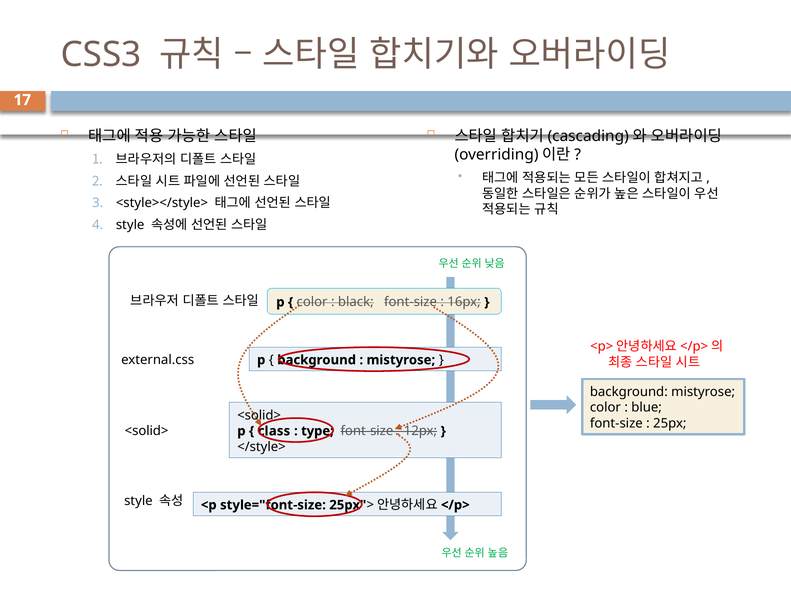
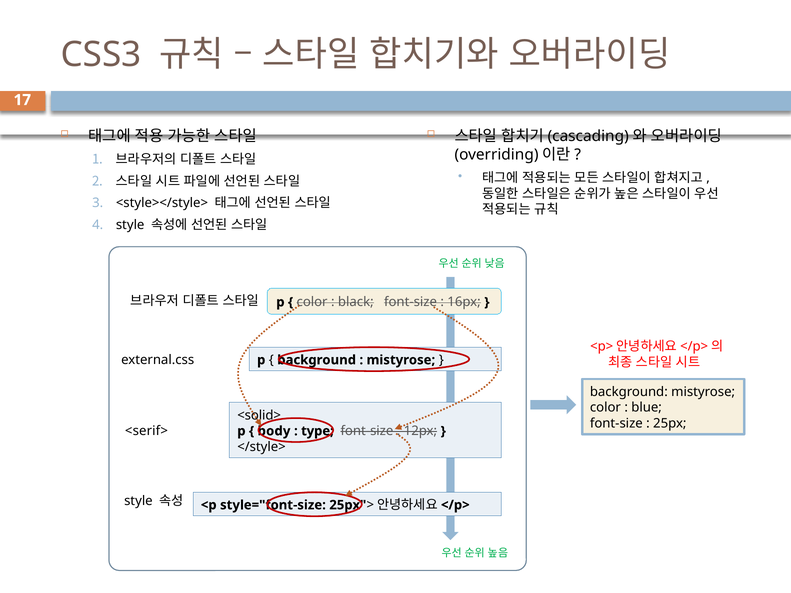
<solid>: <solid> -> <serif> (146, 431)
class: class -> body (274, 431)
